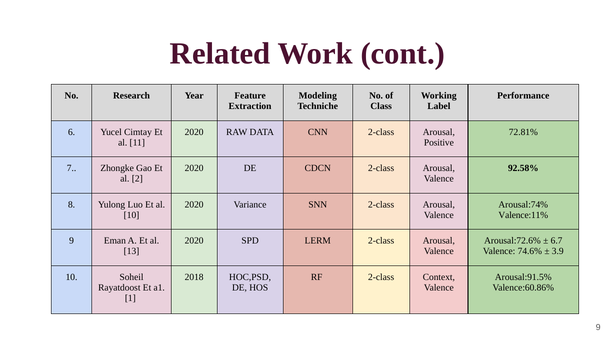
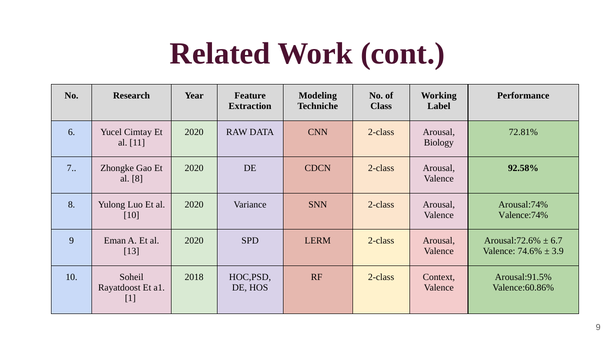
Positive: Positive -> Biology (439, 143)
al 2: 2 -> 8 (137, 179)
Valence:11%: Valence:11% -> Valence:74% (523, 215)
